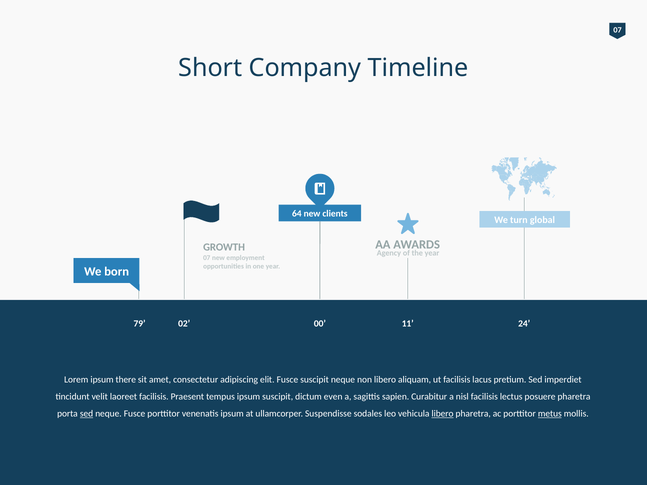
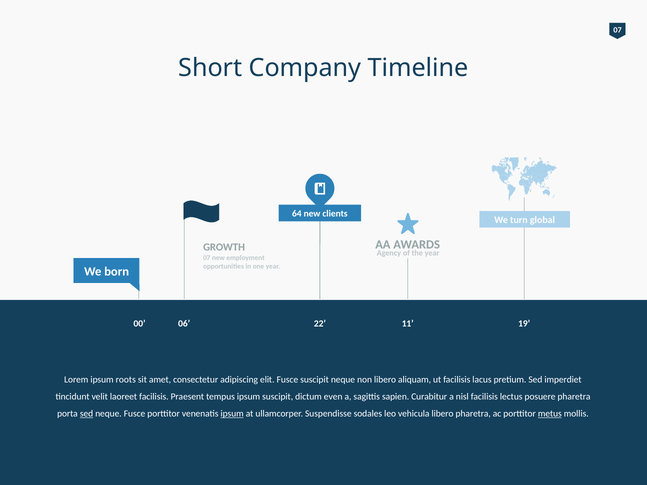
79: 79 -> 00 (140, 324)
02: 02 -> 06 (184, 324)
00: 00 -> 22 (320, 324)
24: 24 -> 19 (524, 324)
there: there -> roots (126, 380)
ipsum underline: none -> present (232, 414)
libero underline: present -> none (443, 414)
